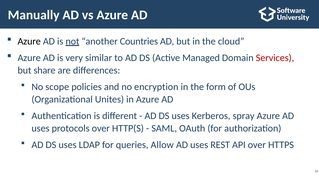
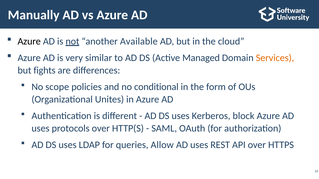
Countries: Countries -> Available (139, 41)
Services colour: red -> orange (275, 58)
share: share -> fights (45, 70)
encryption: encryption -> conditional (156, 87)
spray: spray -> block (244, 116)
